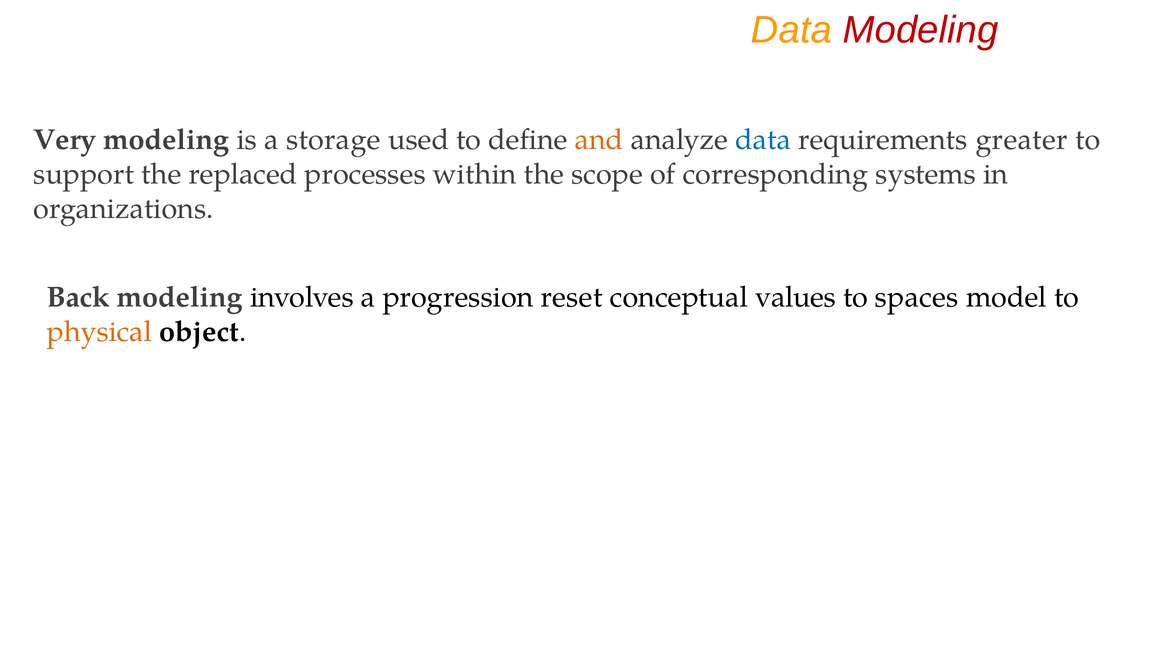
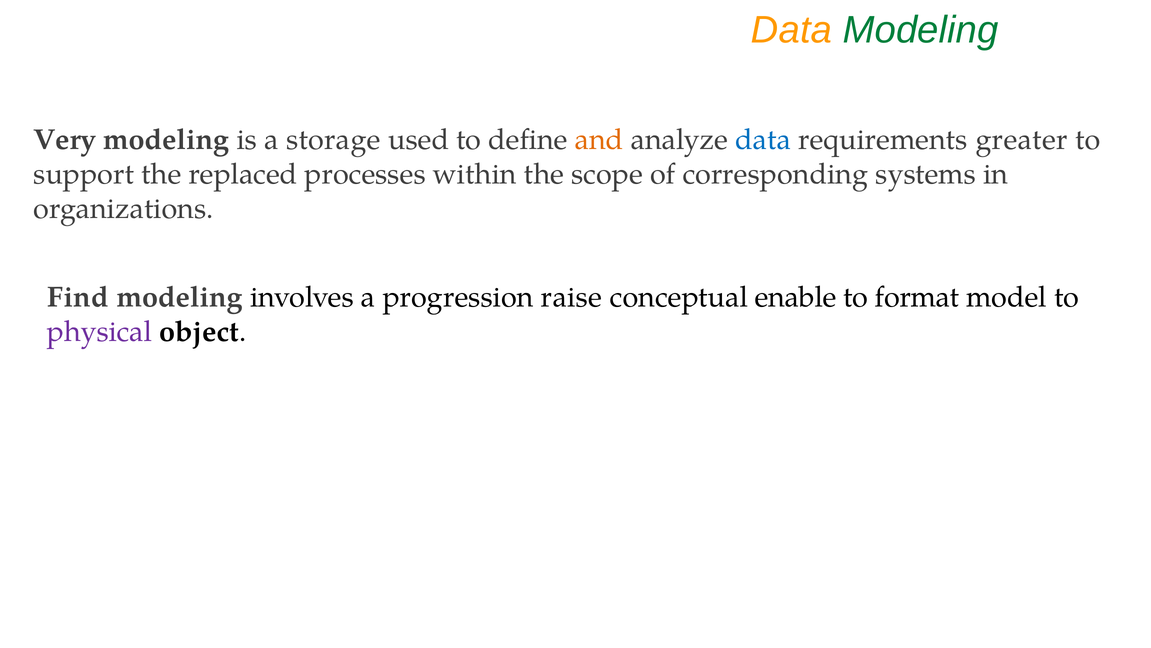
Modeling colour: red -> green (921, 30)
Back: Back -> Find (78, 297)
reset: reset -> raise (572, 297)
values: values -> enable (796, 297)
spaces: spaces -> format (917, 297)
physical colour: orange -> purple (99, 331)
